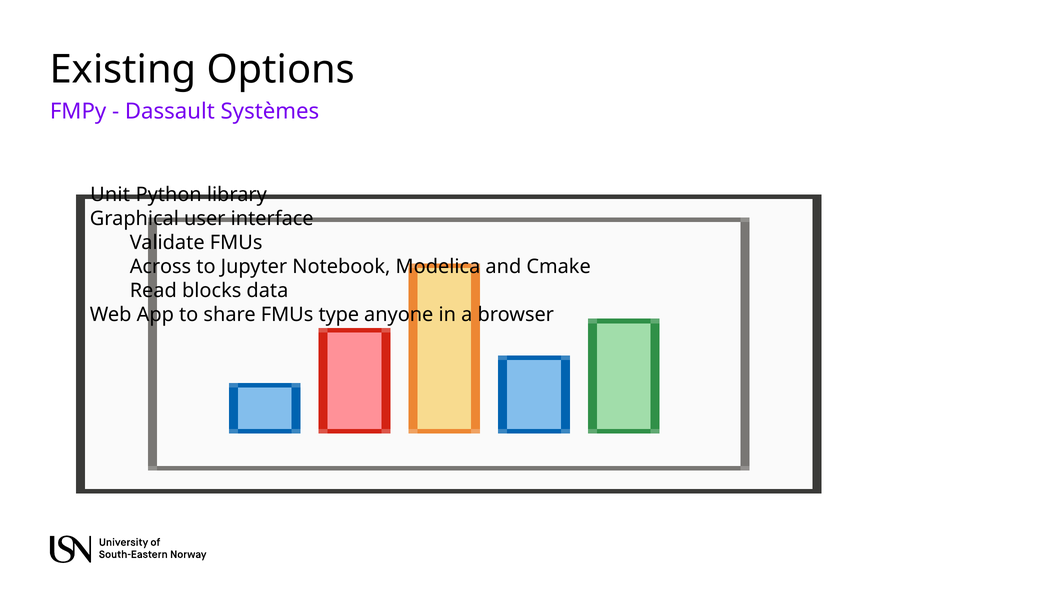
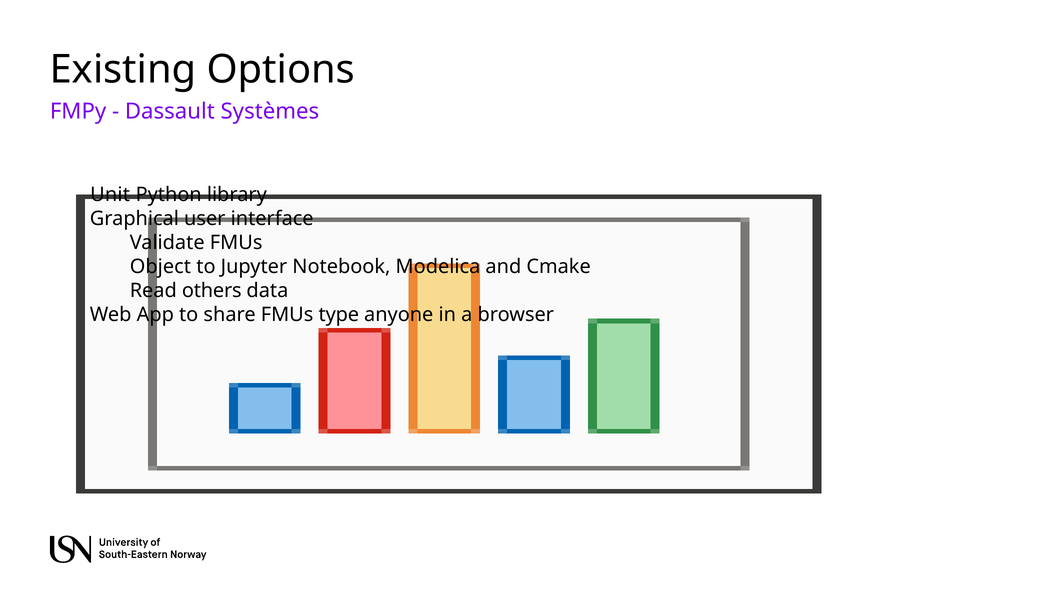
Across: Across -> Object (160, 266)
blocks: blocks -> others (212, 290)
